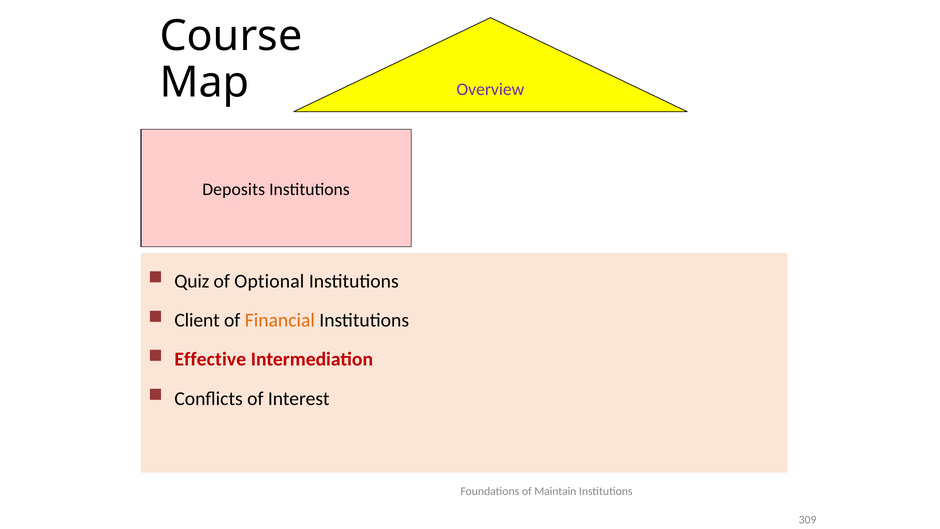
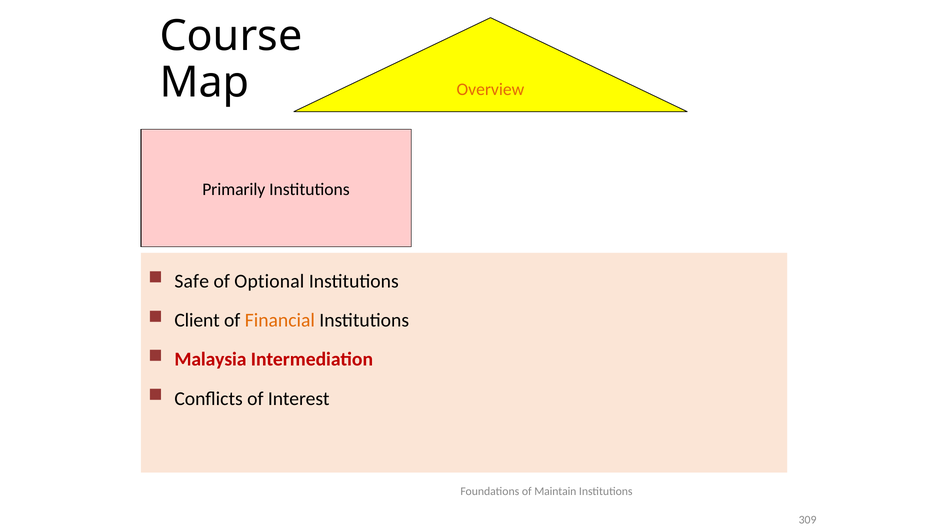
Overview colour: purple -> orange (490, 89)
Deposits: Deposits -> Primarily (234, 189)
Quiz: Quiz -> Safe (192, 281)
Effective: Effective -> Malaysia (210, 359)
